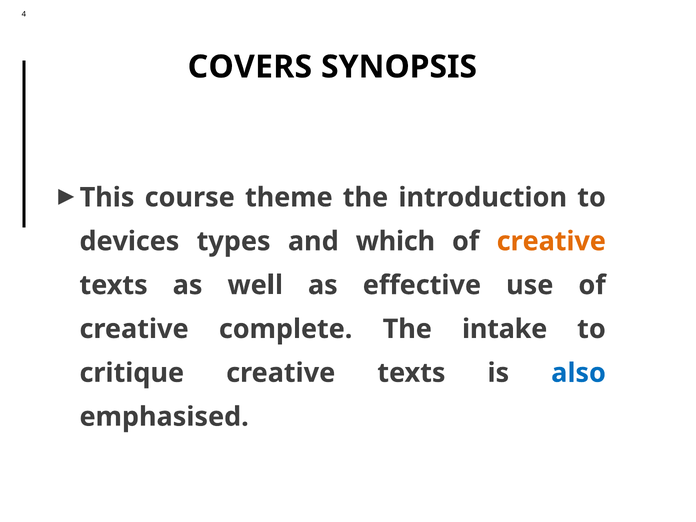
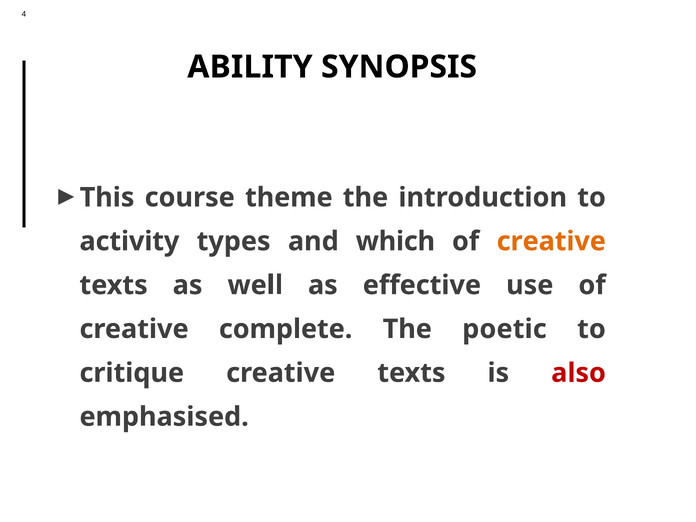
COVERS: COVERS -> ABILITY (250, 67)
devices: devices -> activity (129, 241)
intake: intake -> poetic (504, 329)
also colour: blue -> red (579, 373)
